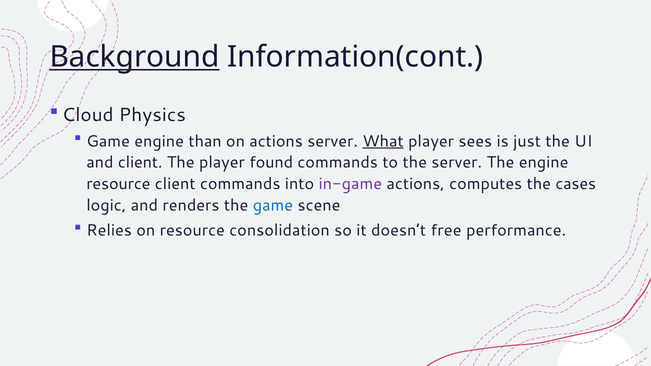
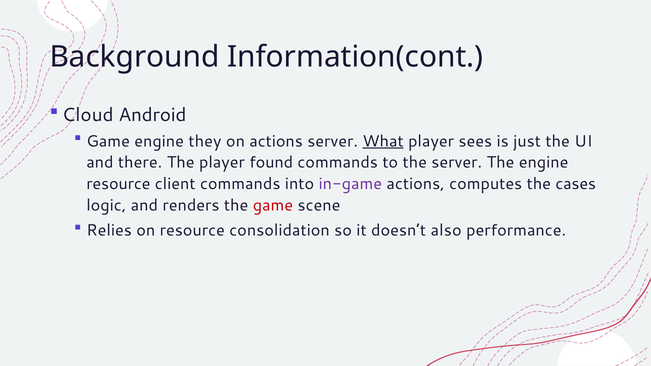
Background underline: present -> none (135, 57)
Physics: Physics -> Android (152, 115)
than: than -> they (205, 141)
and client: client -> there (140, 163)
game colour: blue -> red (273, 206)
free: free -> also (446, 230)
